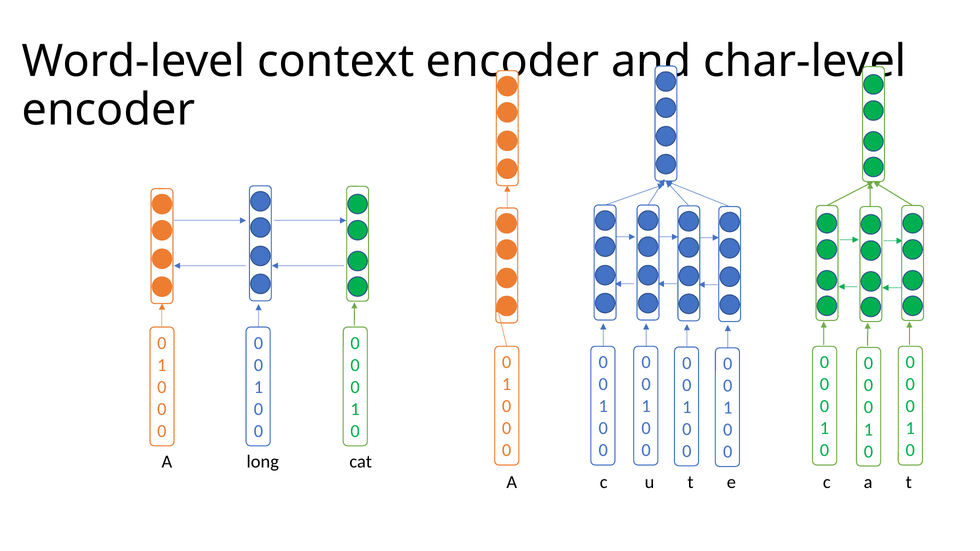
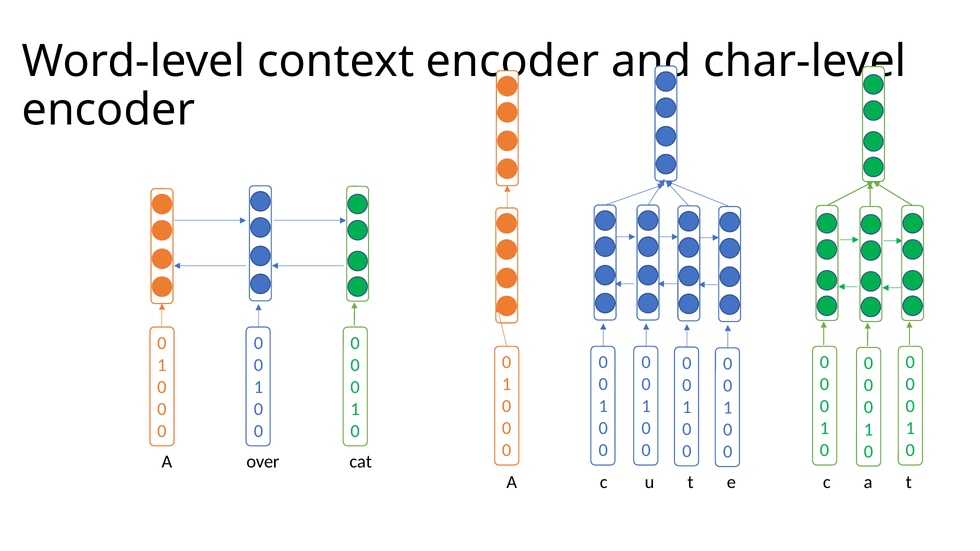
long: long -> over (263, 462)
